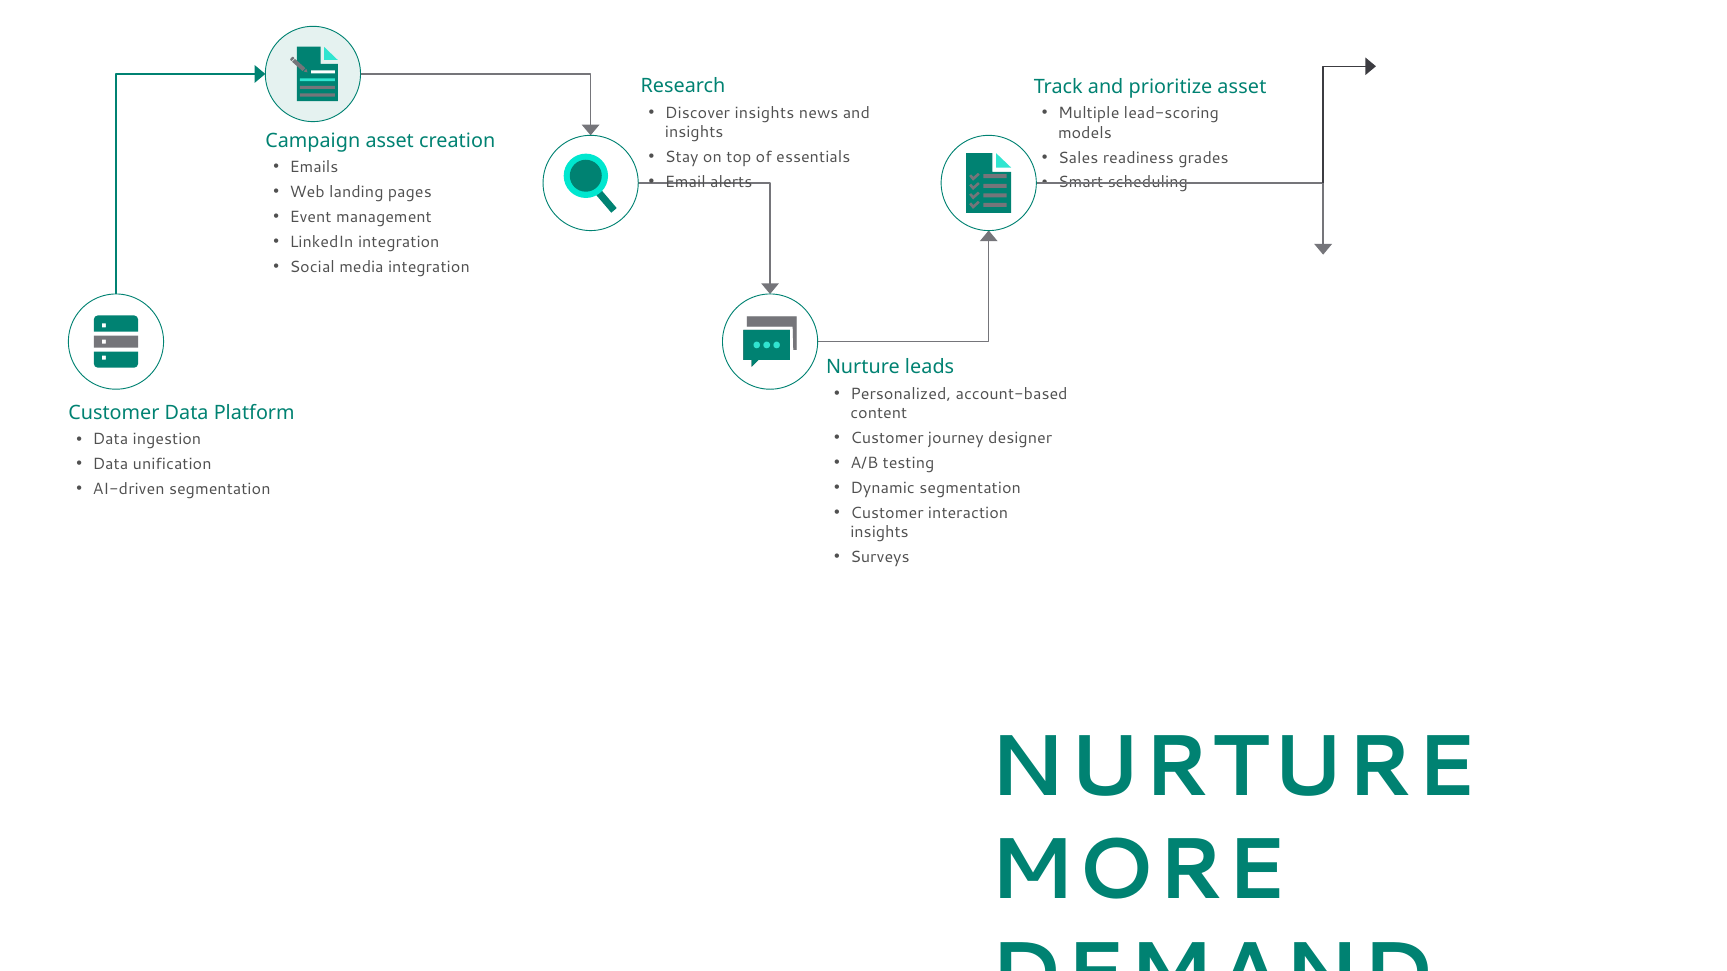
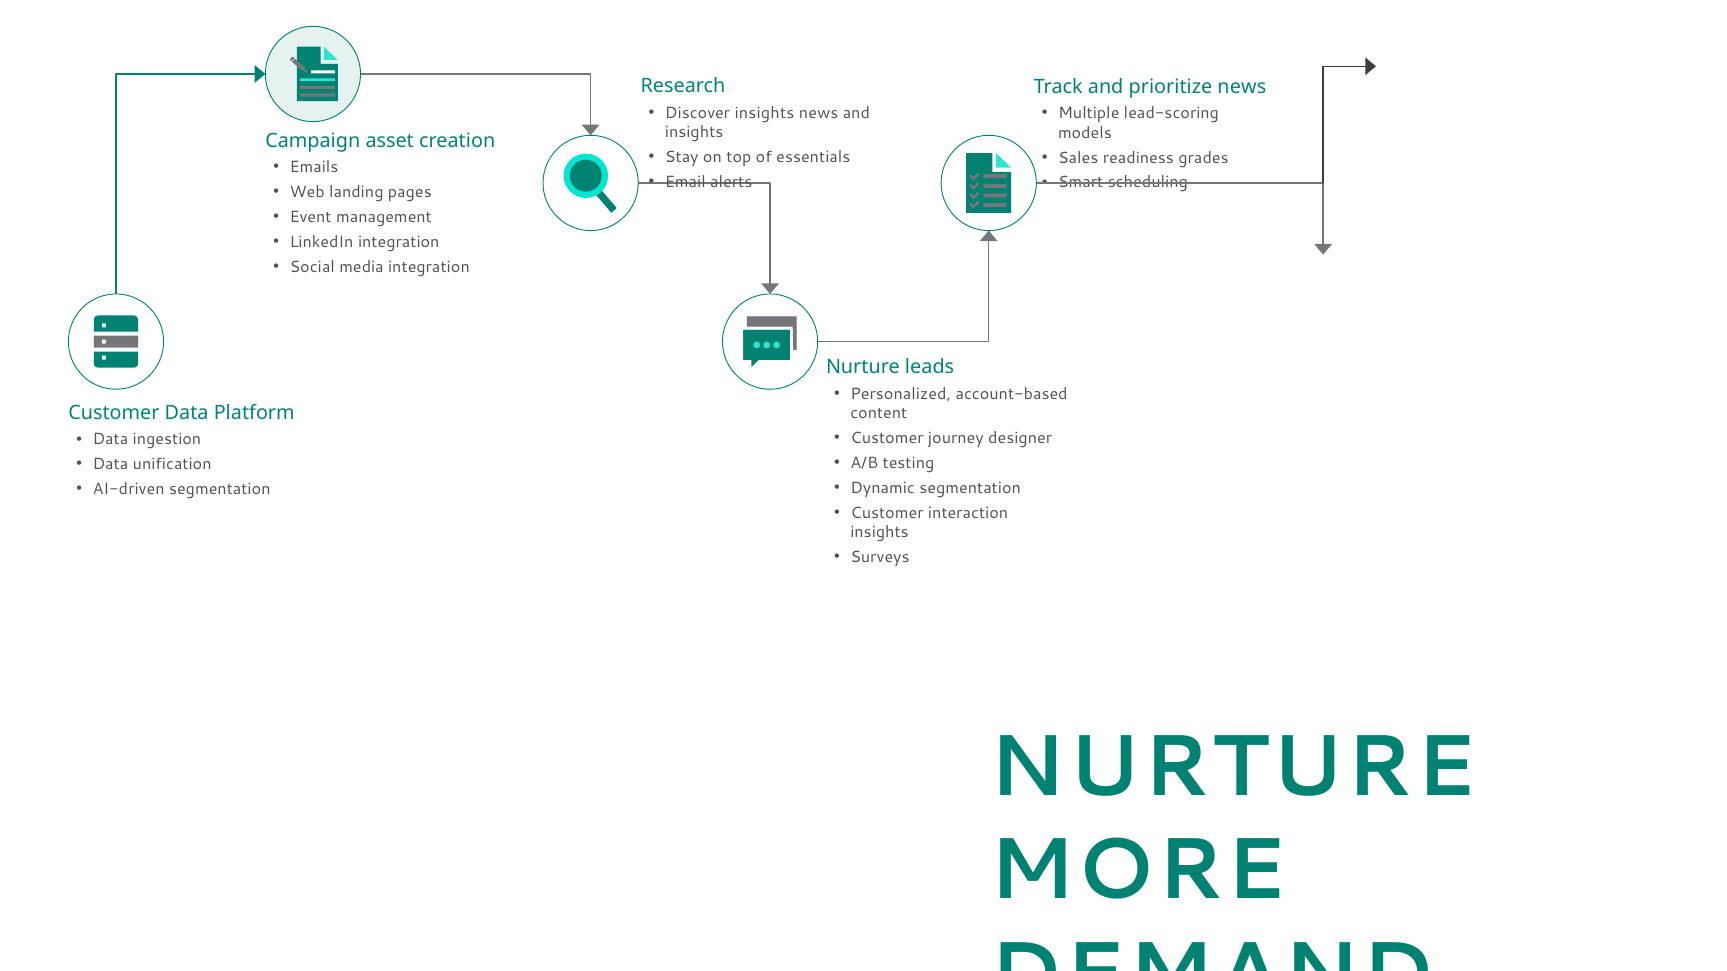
prioritize asset: asset -> news (1242, 87)
